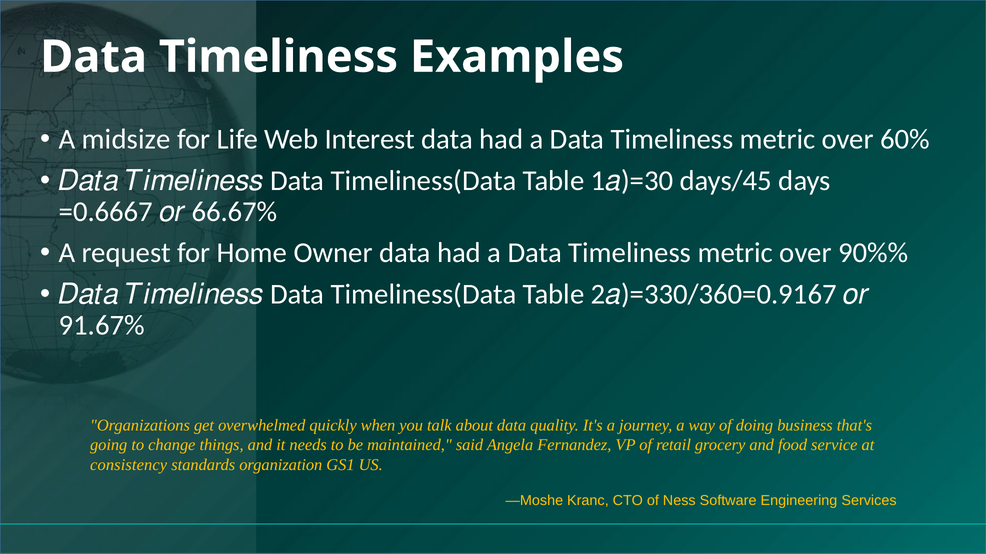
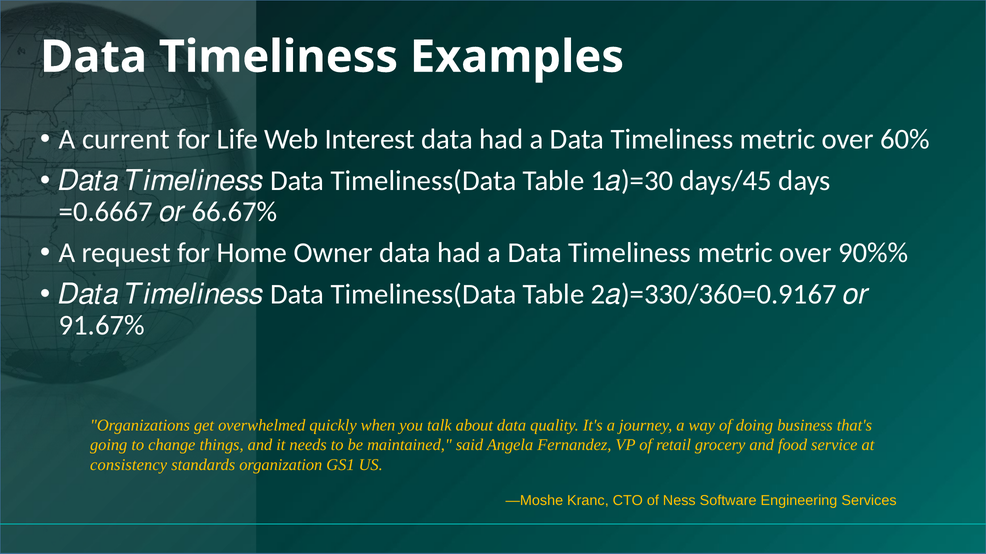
midsize: midsize -> current (126, 140)
